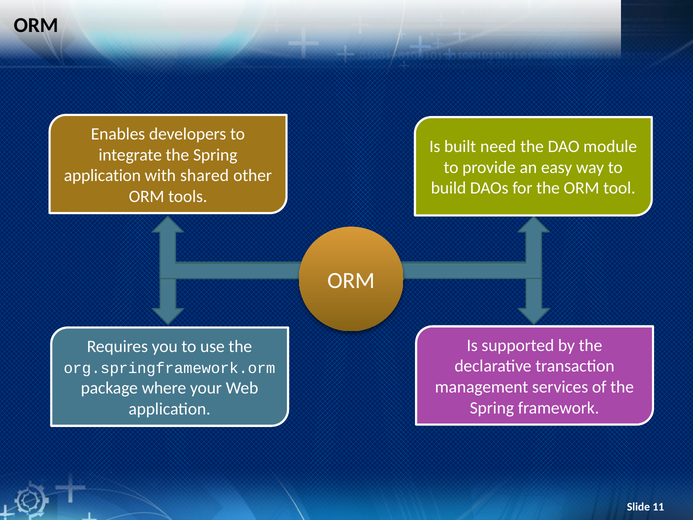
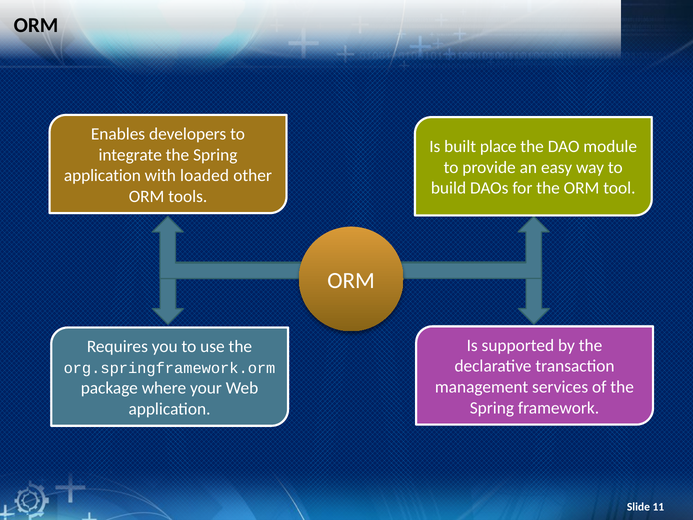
need: need -> place (498, 147)
shared: shared -> loaded (205, 176)
